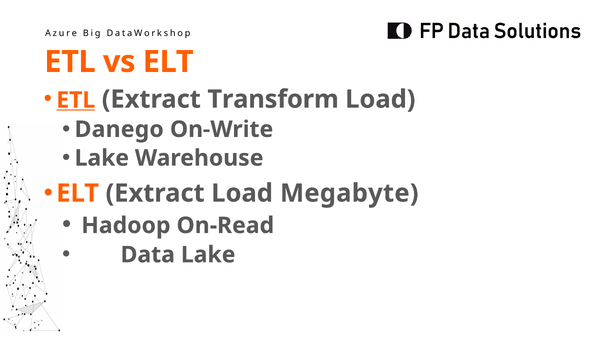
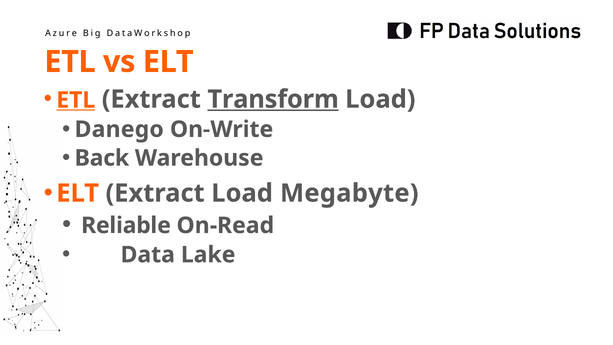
Transform underline: none -> present (273, 99)
Lake: Lake -> Back (102, 158)
Hadoop: Hadoop -> Reliable (126, 225)
